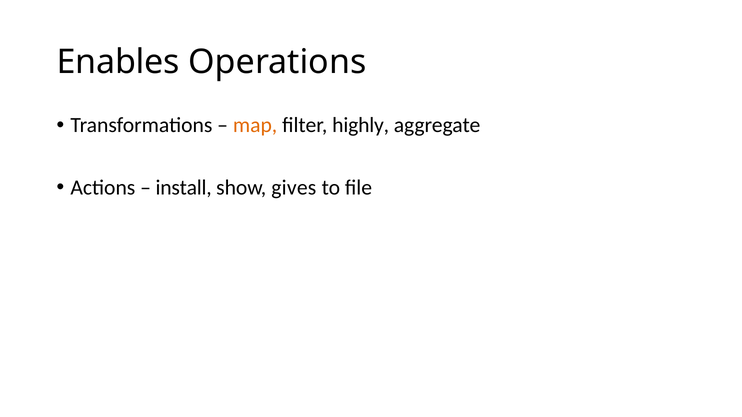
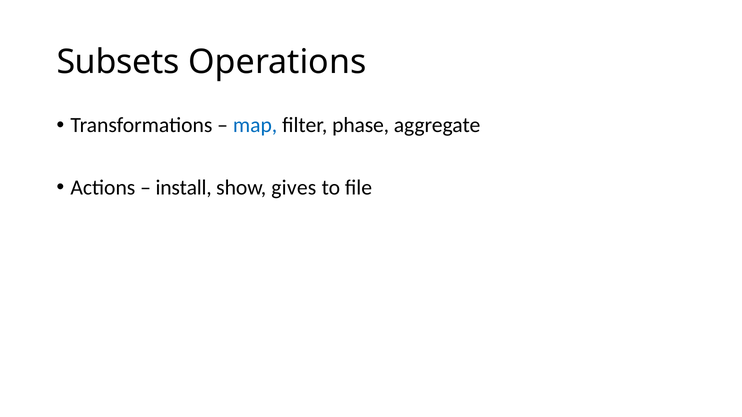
Enables: Enables -> Subsets (118, 62)
map colour: orange -> blue (255, 125)
highly: highly -> phase (361, 125)
